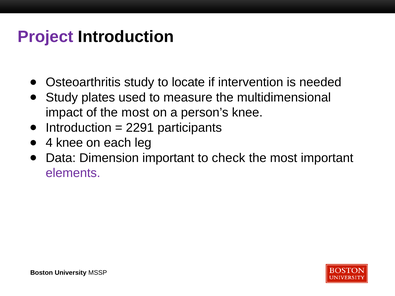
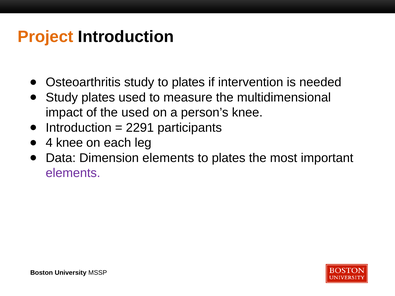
Project colour: purple -> orange (46, 37)
study to locate: locate -> plates (188, 82)
of the most: most -> used (135, 113)
Dimension important: important -> elements (168, 158)
check: check -> plates (229, 158)
